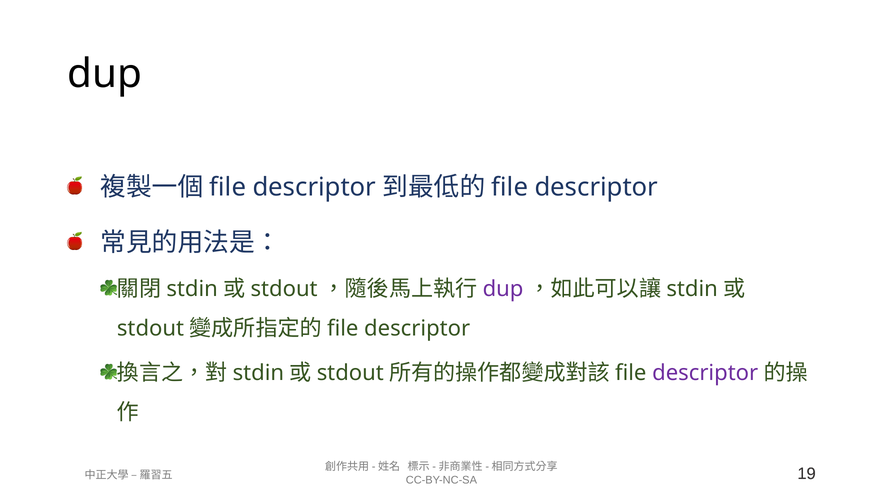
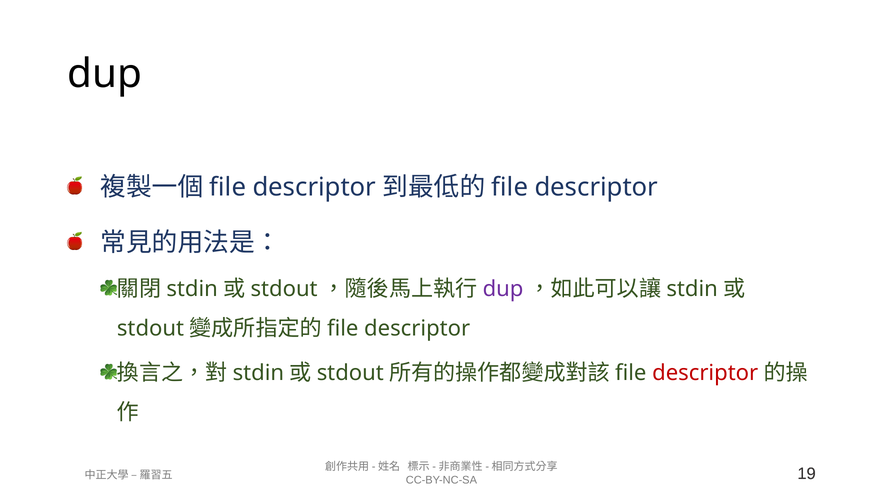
descriptor colour: purple -> red (705, 373)
